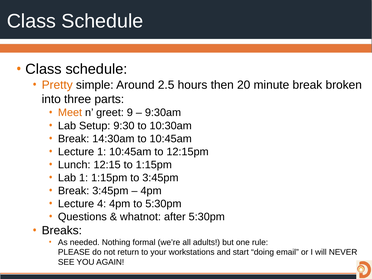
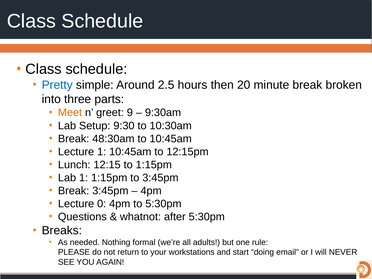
Pretty colour: orange -> blue (57, 85)
14:30am: 14:30am -> 48:30am (113, 139)
4: 4 -> 0 (102, 204)
